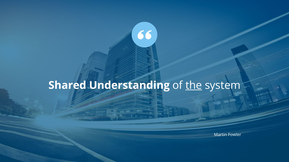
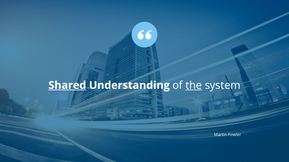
Shared underline: none -> present (67, 86)
